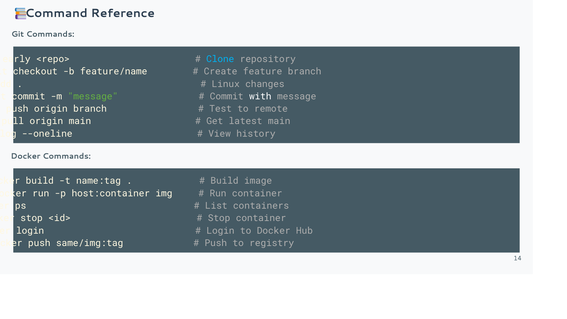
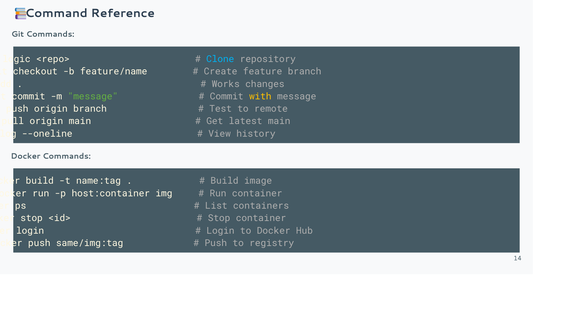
early: early -> logic (17, 59)
Linux: Linux -> Works (226, 84)
with colour: white -> yellow (260, 96)
